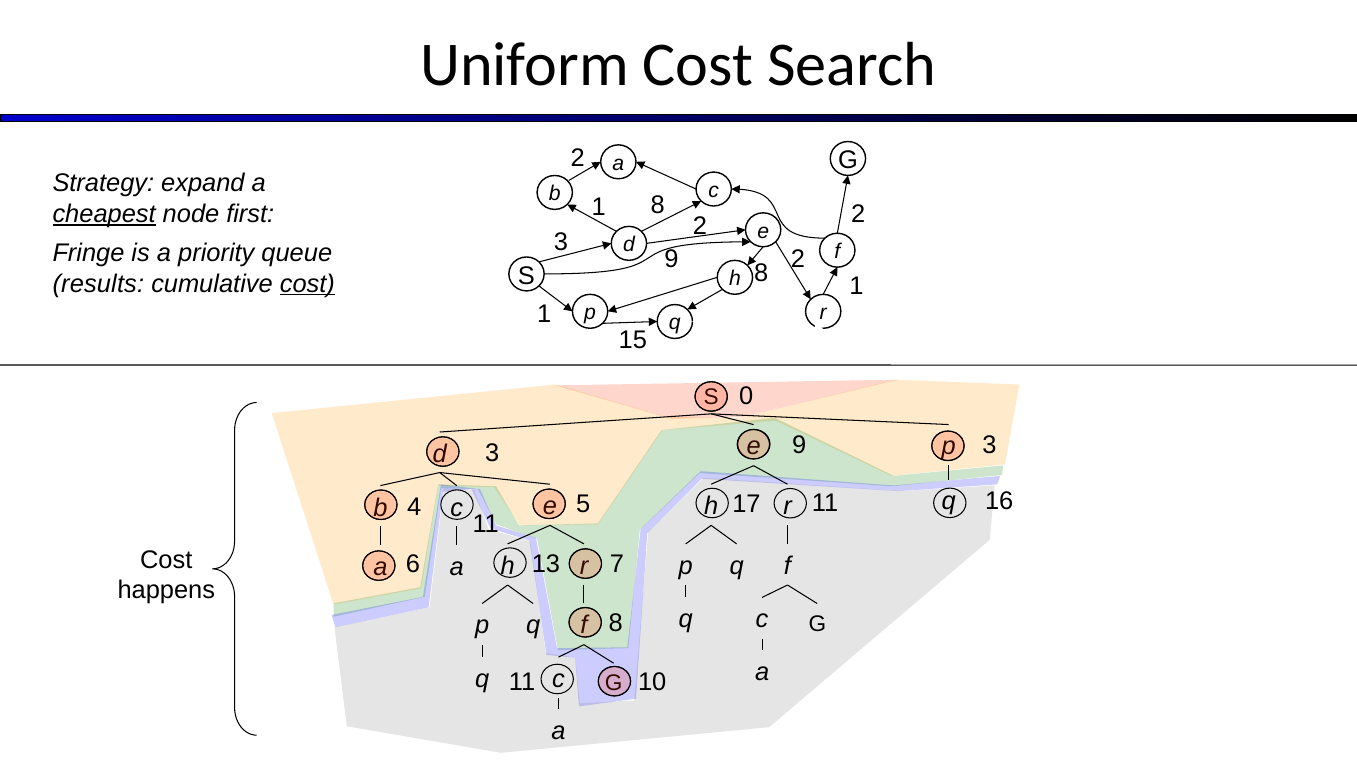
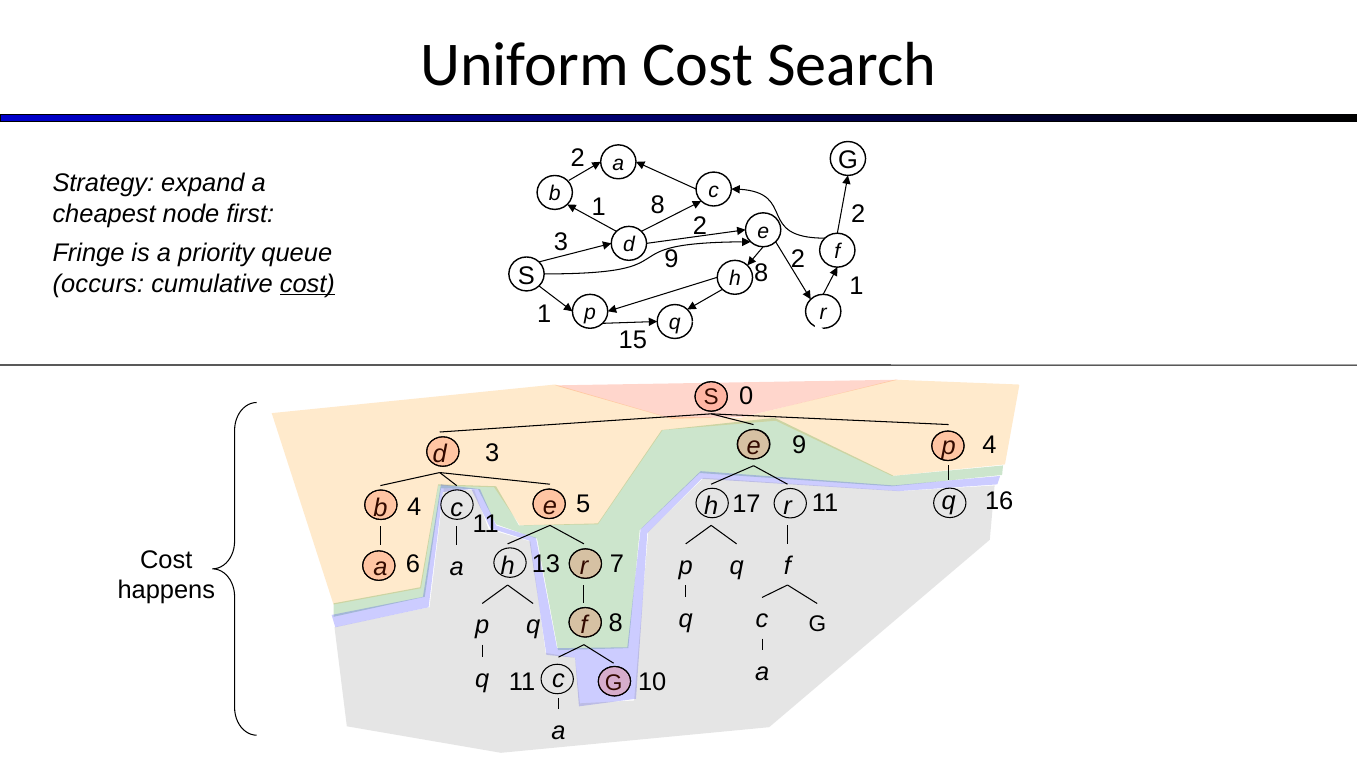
cheapest underline: present -> none (104, 214)
results: results -> occurs (98, 283)
9 3: 3 -> 4 (989, 445)
